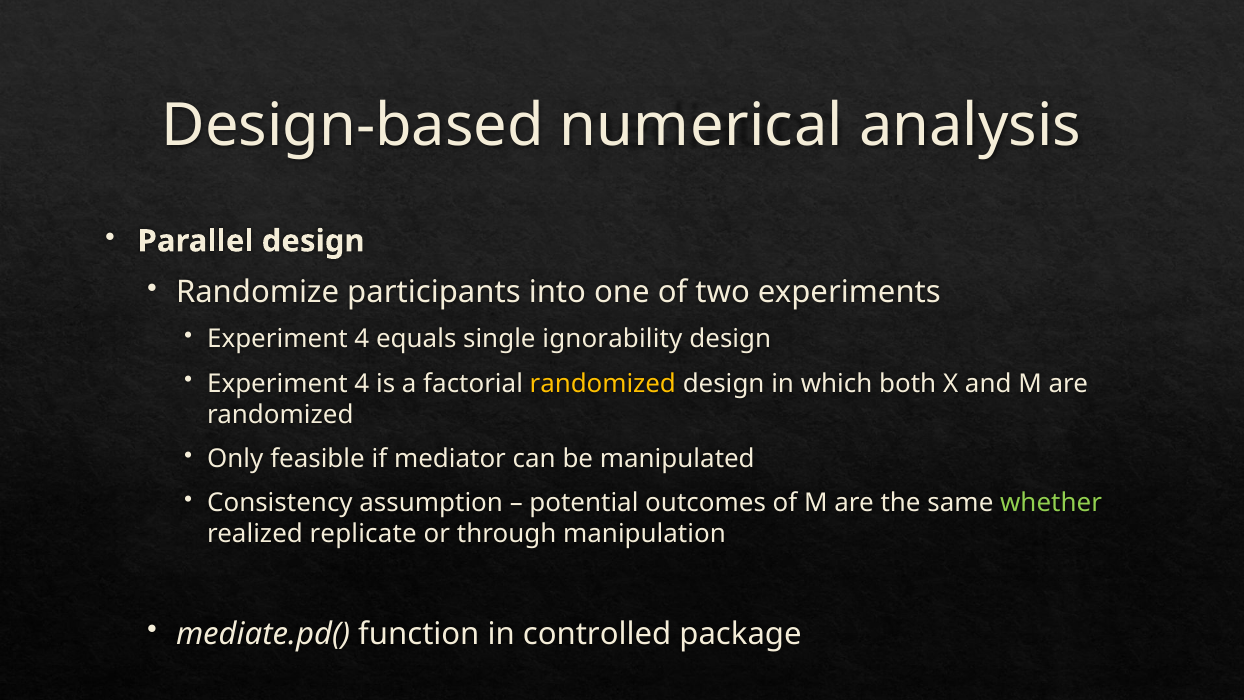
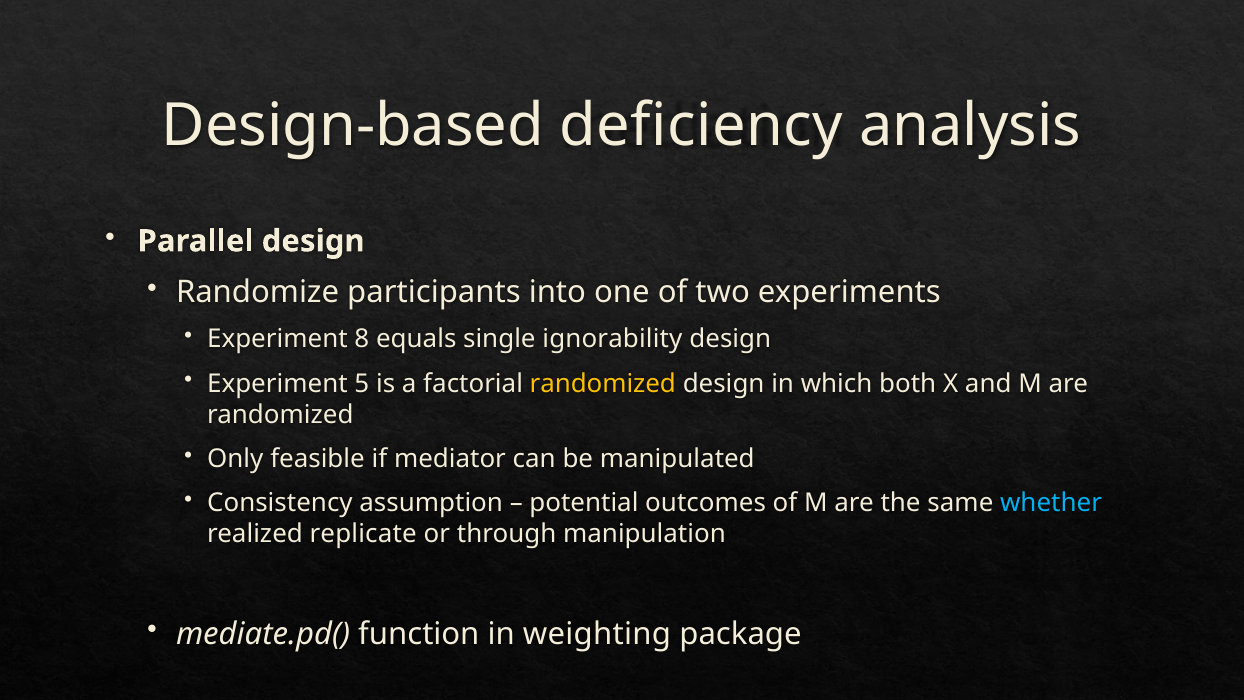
numerical: numerical -> deficiency (701, 126)
4: 4 -> 8 (362, 339)
4: 4 -> 5 (362, 383)
whether colour: light green -> light blue (1051, 503)
controlled: controlled -> weighting (597, 634)
